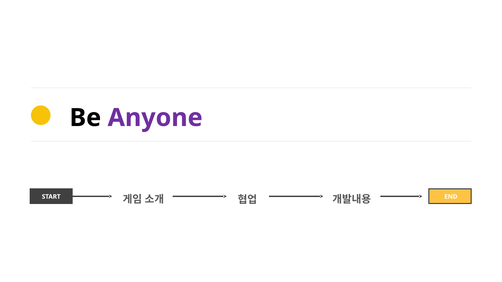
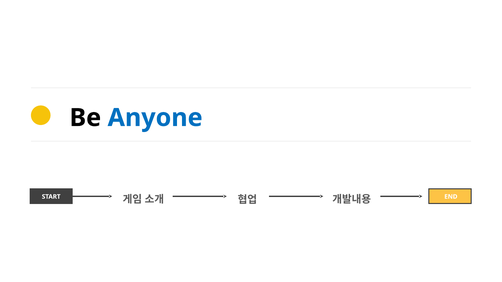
Anyone colour: purple -> blue (155, 118)
